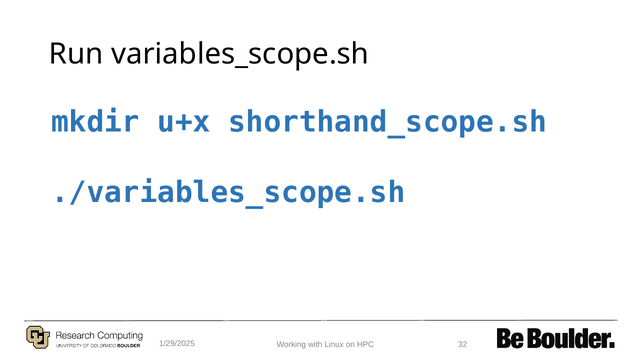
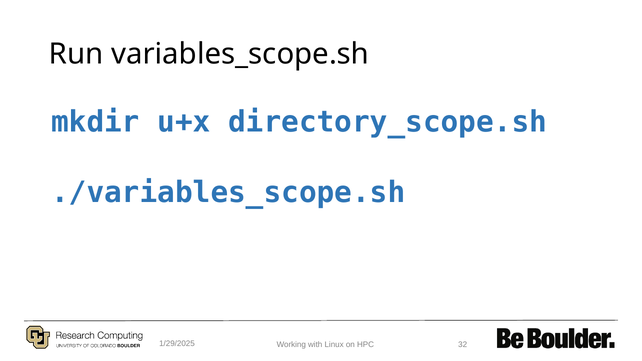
shorthand_scope.sh: shorthand_scope.sh -> directory_scope.sh (388, 122)
